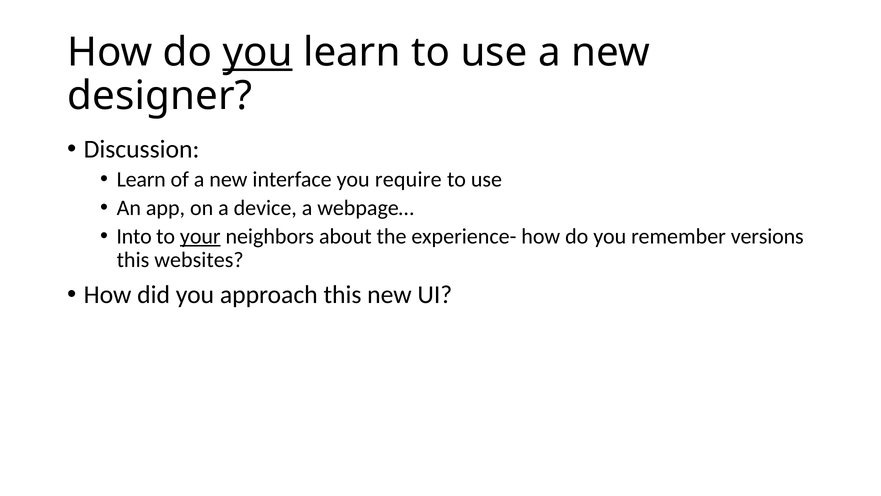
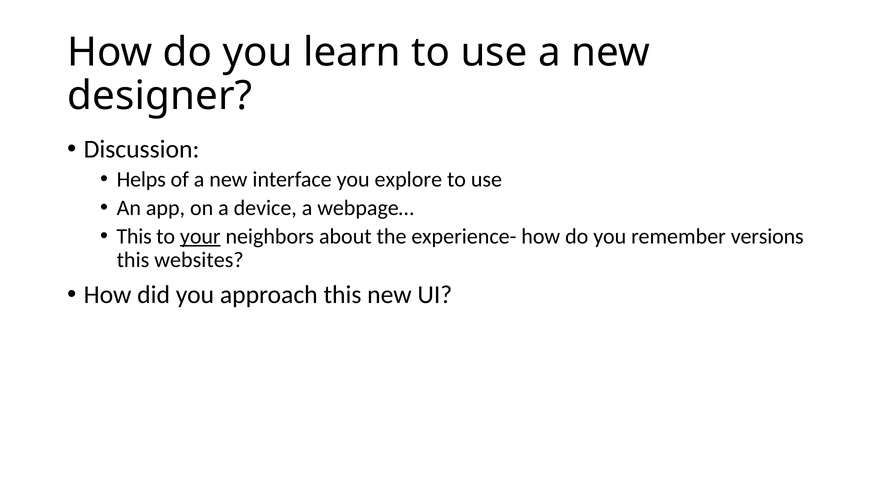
you underline: present -> none (258, 52)
Learn: Learn -> Helps (141, 179)
require: require -> explore (408, 179)
Into: Into -> This (134, 236)
